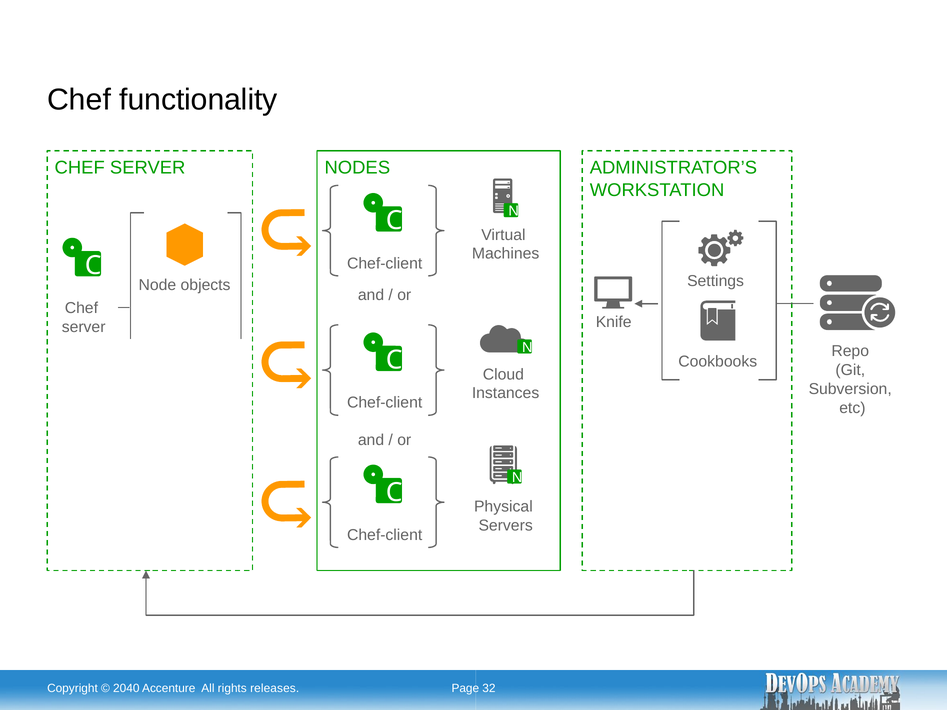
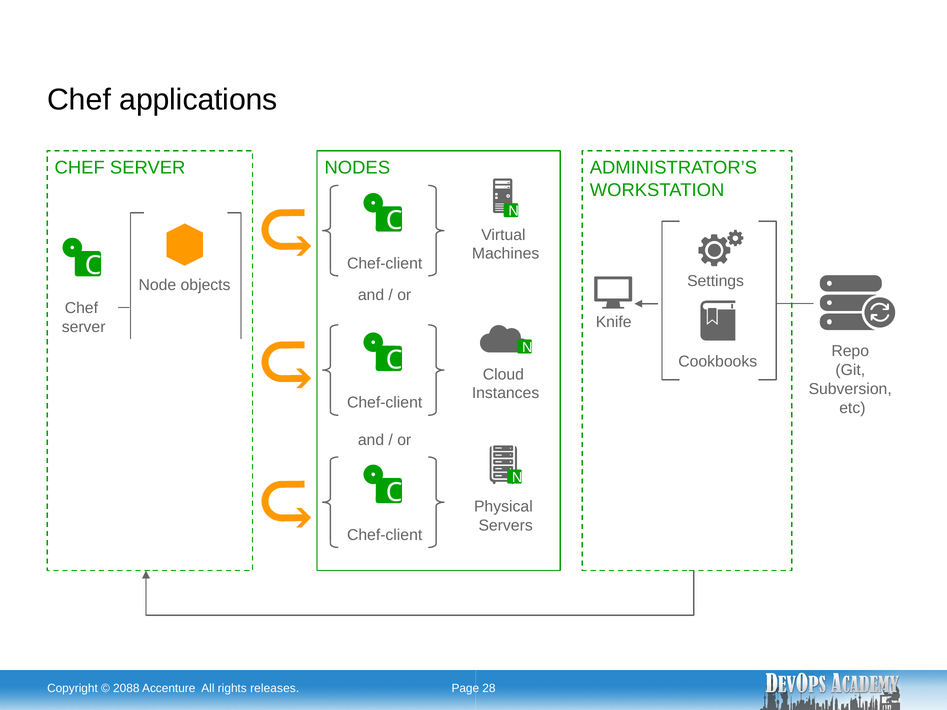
functionality: functionality -> applications (198, 100)
2040: 2040 -> 2088 (126, 688)
32: 32 -> 28 (489, 688)
